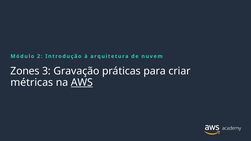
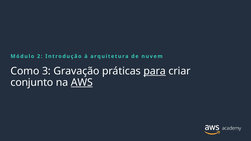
Zones: Zones -> Como (25, 71)
para underline: none -> present (155, 71)
métricas: métricas -> conjunto (32, 82)
